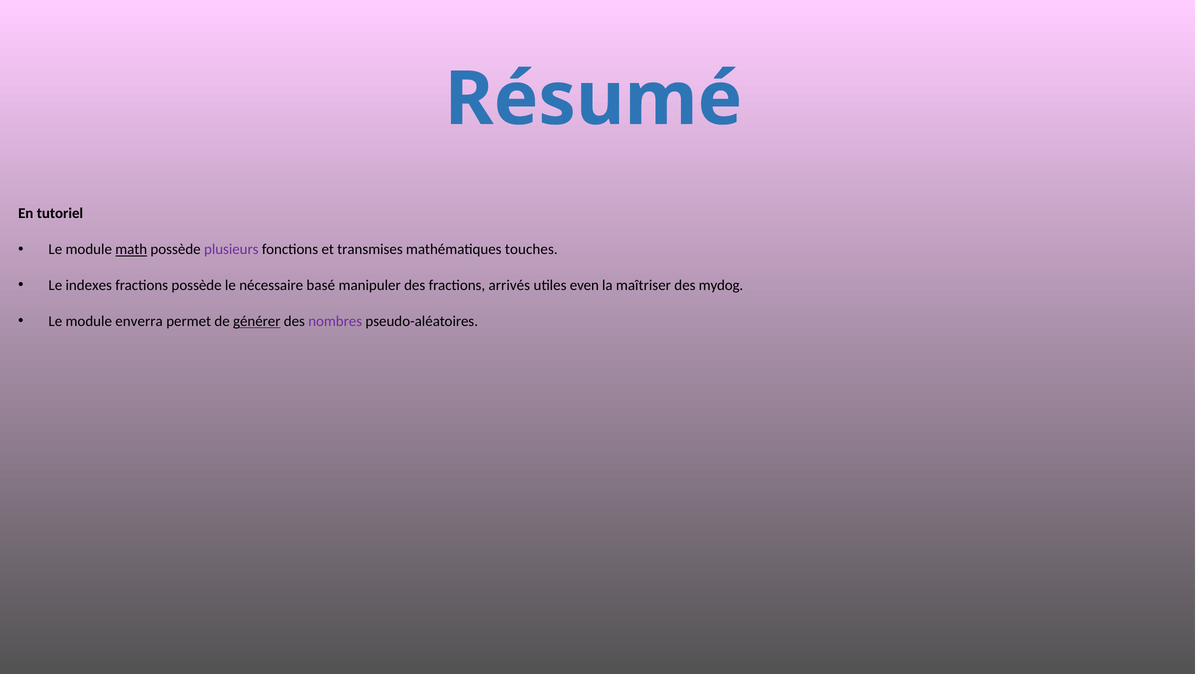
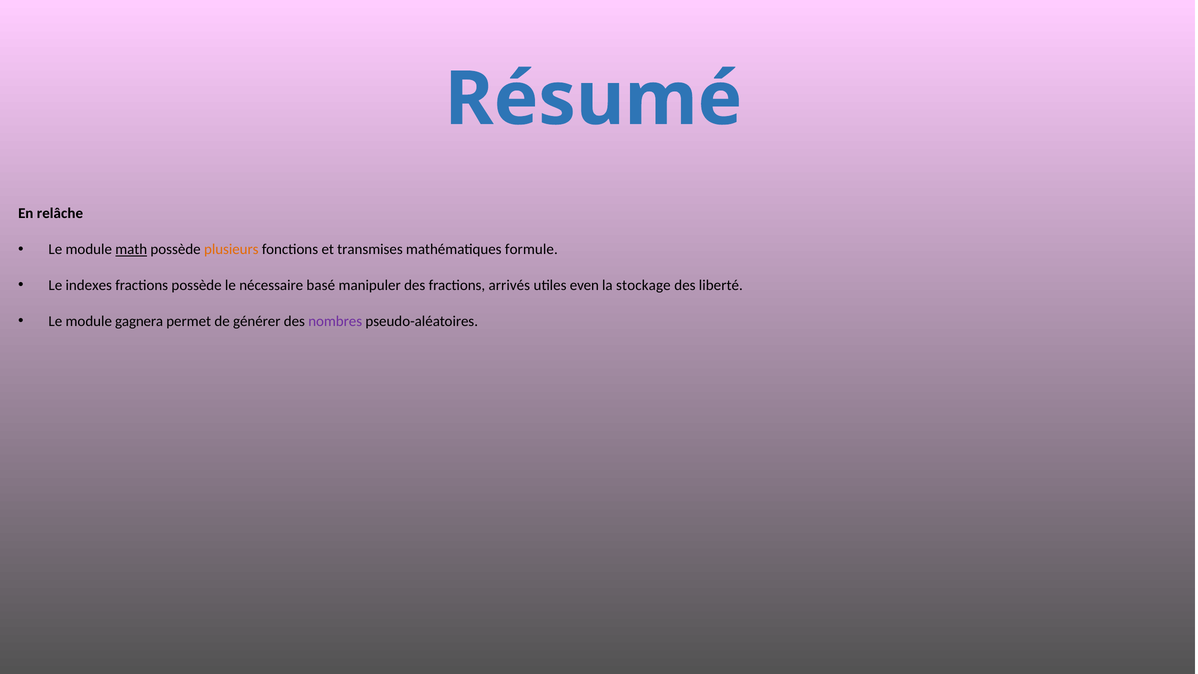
tutoriel: tutoriel -> relâche (60, 213)
plusieurs colour: purple -> orange (231, 249)
touches: touches -> formule (531, 249)
maîtriser: maîtriser -> stockage (643, 285)
mydog: mydog -> liberté (721, 285)
enverra: enverra -> gagnera (139, 321)
générer underline: present -> none (257, 321)
